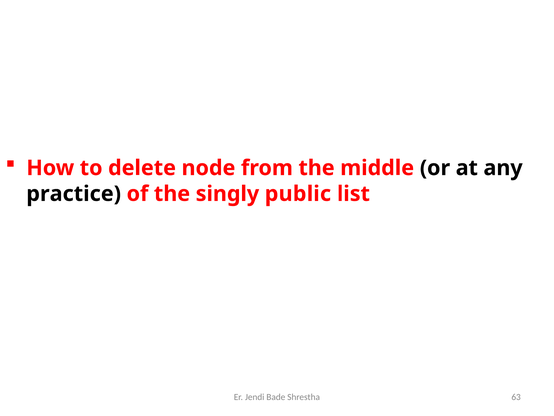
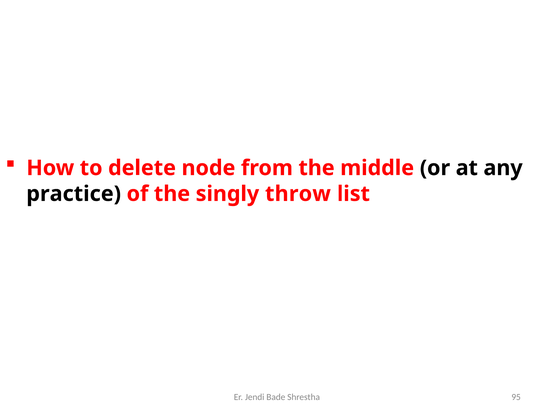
public: public -> throw (298, 194)
63: 63 -> 95 (516, 397)
